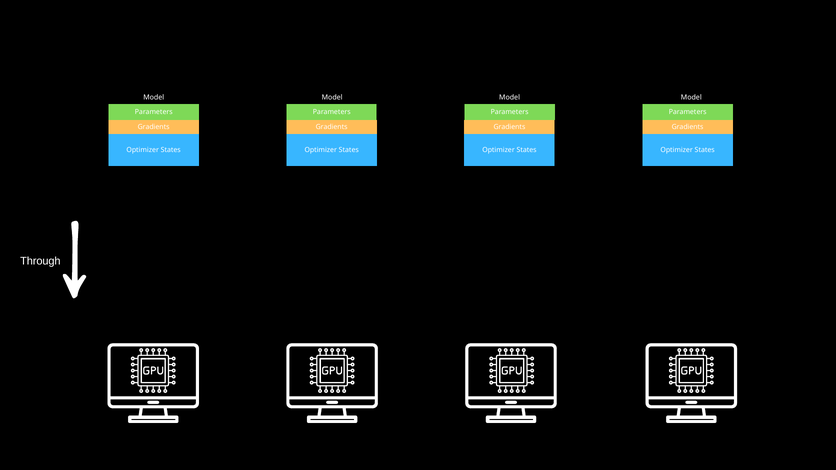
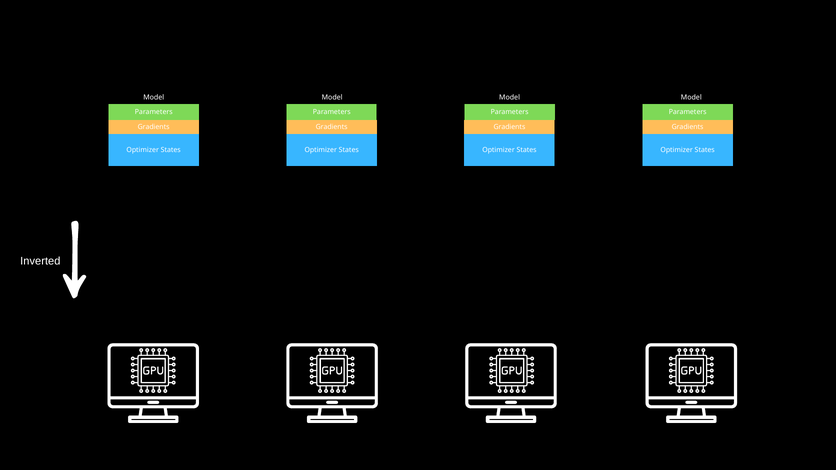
Through: Through -> Inverted (40, 261)
